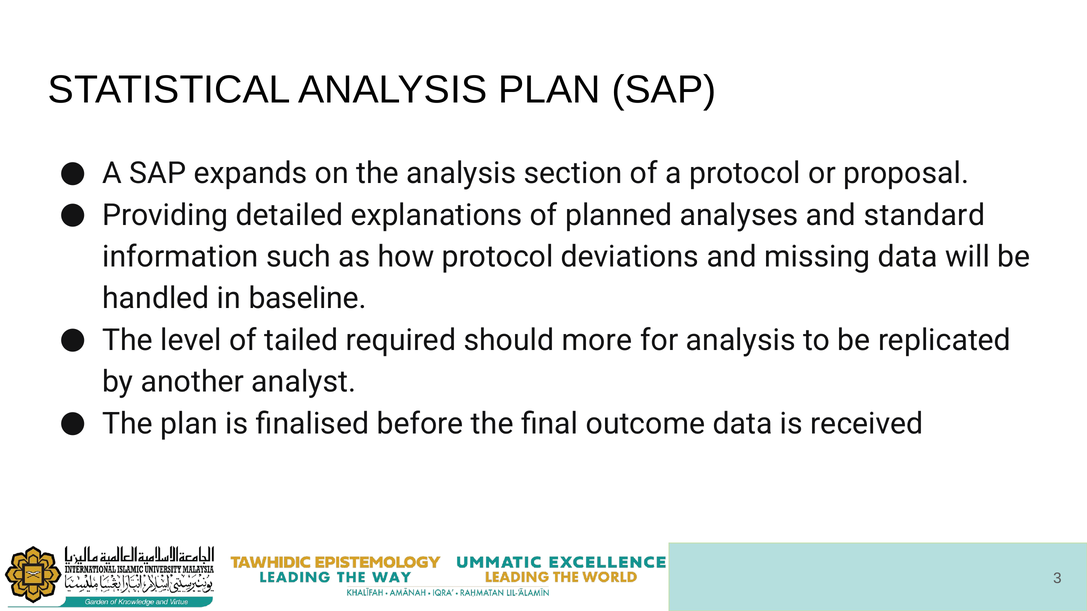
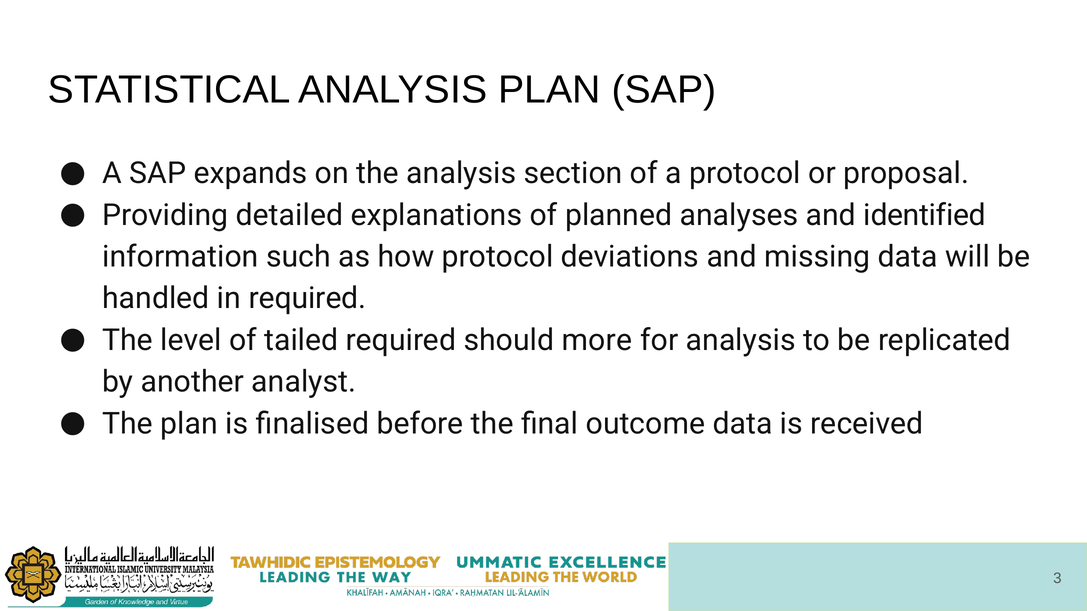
standard: standard -> identified (925, 215)
in baseline: baseline -> required (307, 299)
